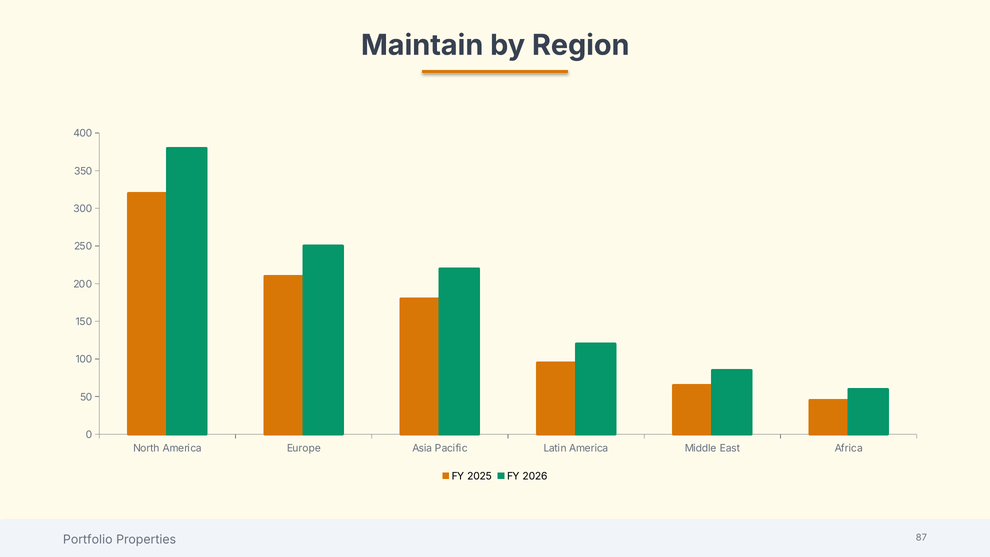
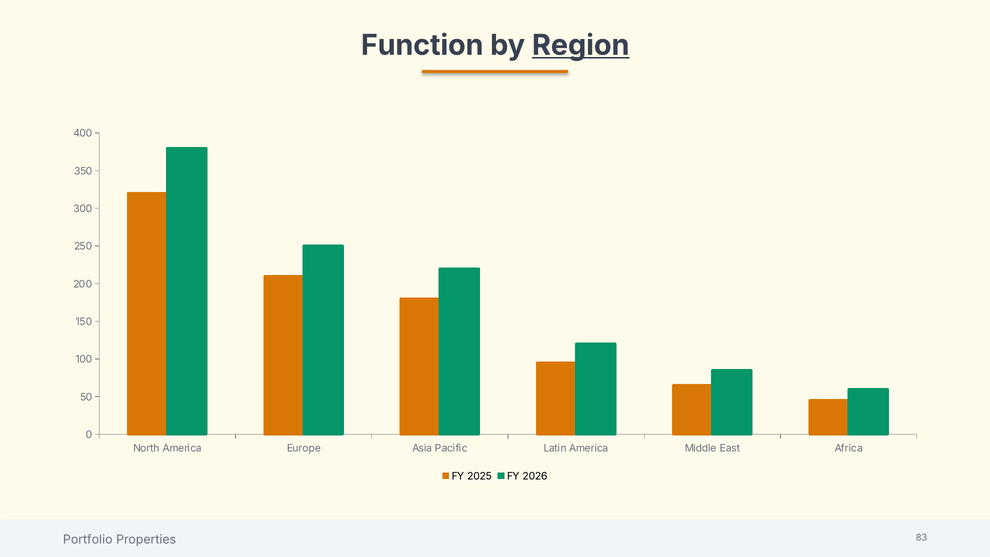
Maintain: Maintain -> Function (422, 45)
Region underline: none -> present (581, 45)
87: 87 -> 83 (921, 538)
